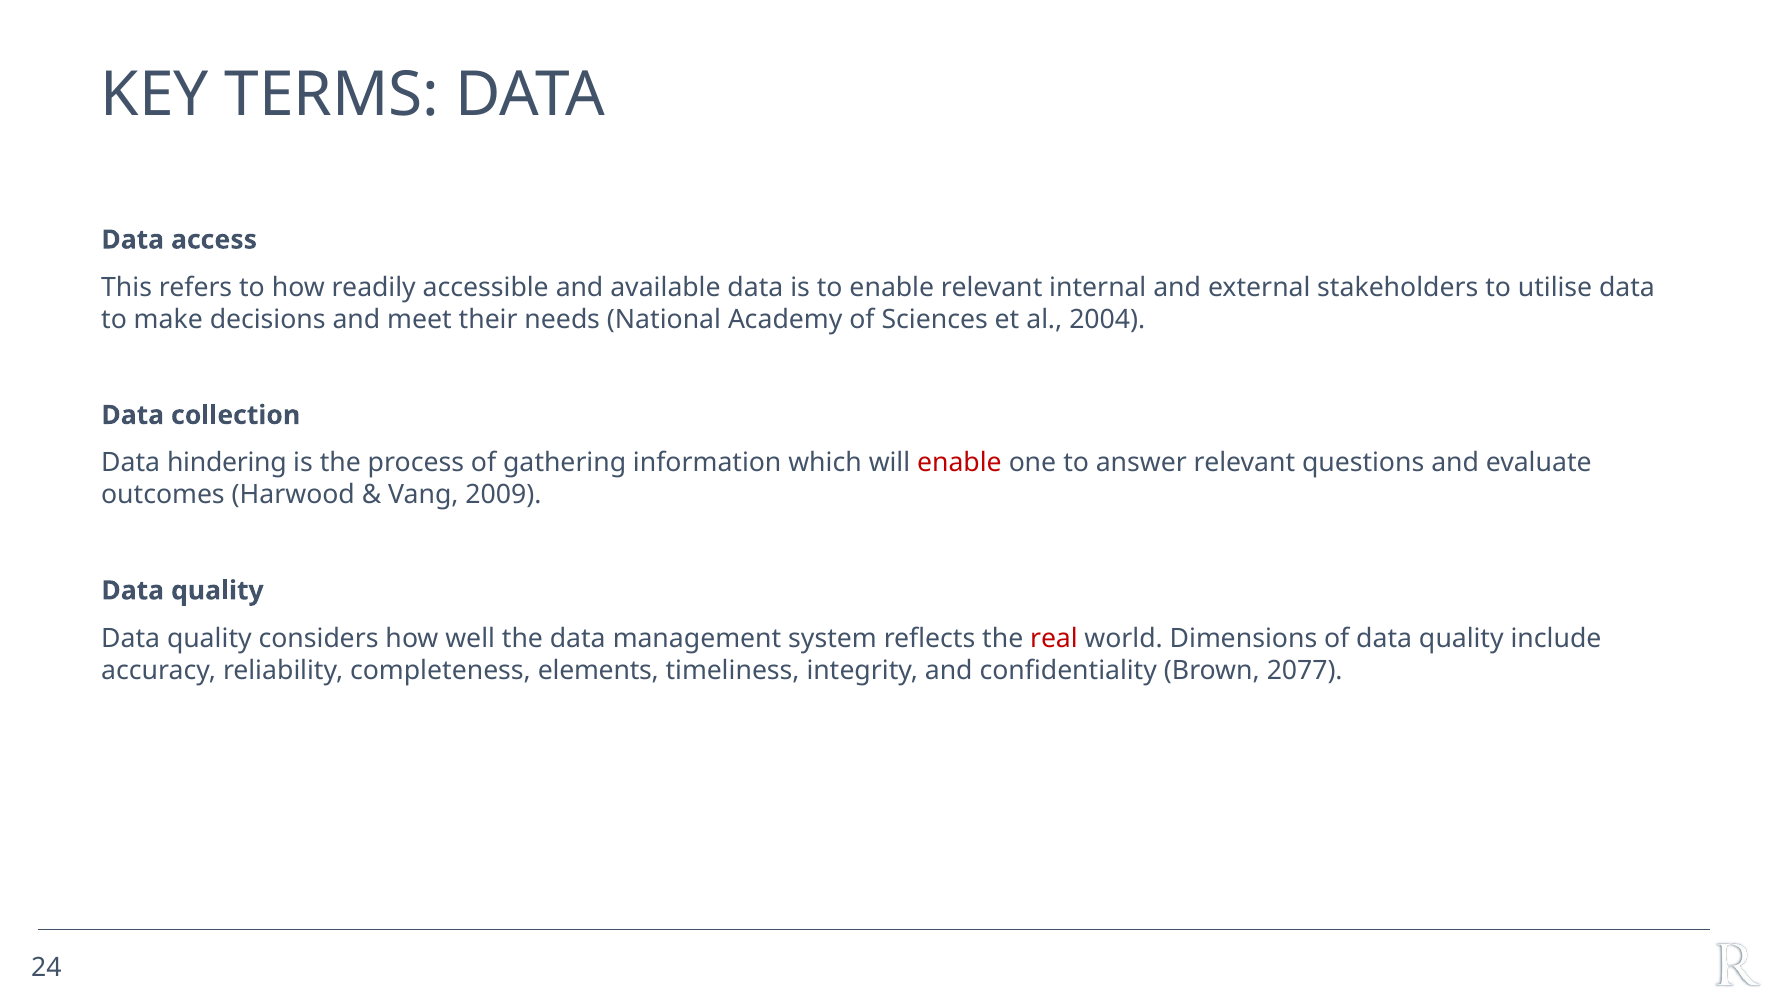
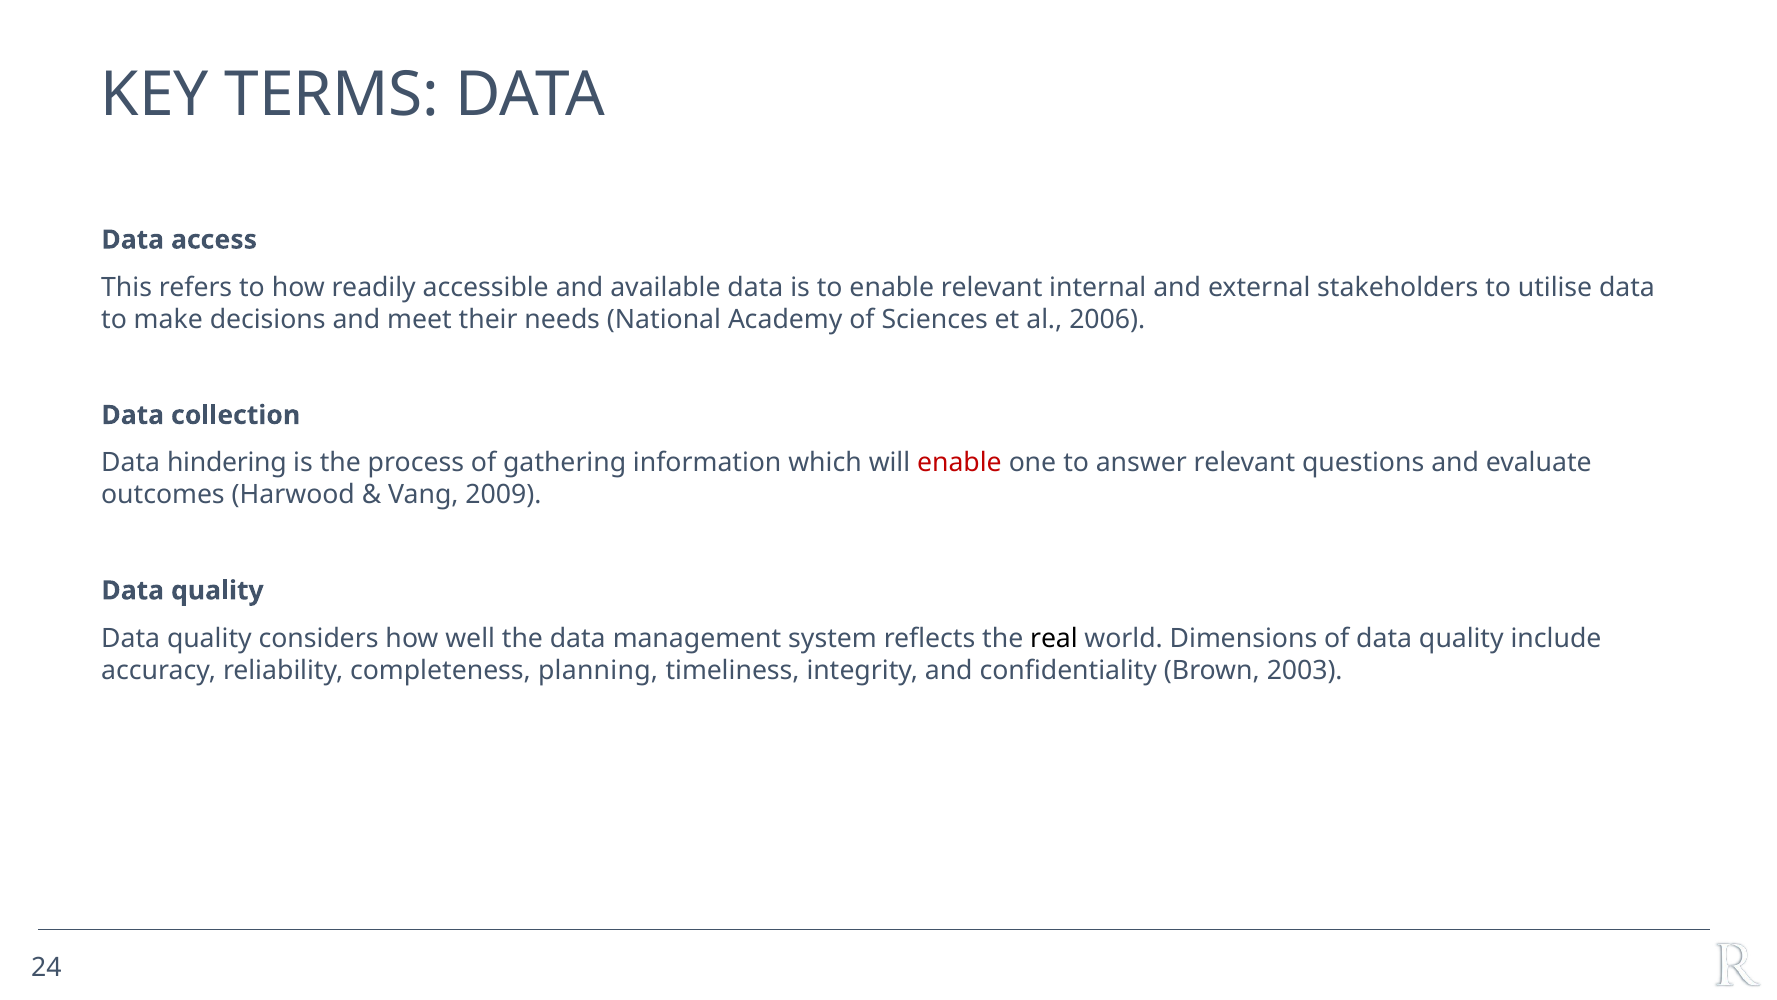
2004: 2004 -> 2006 (1107, 319)
real colour: red -> black (1054, 638)
elements: elements -> planning (598, 670)
2077: 2077 -> 2003 (1305, 670)
